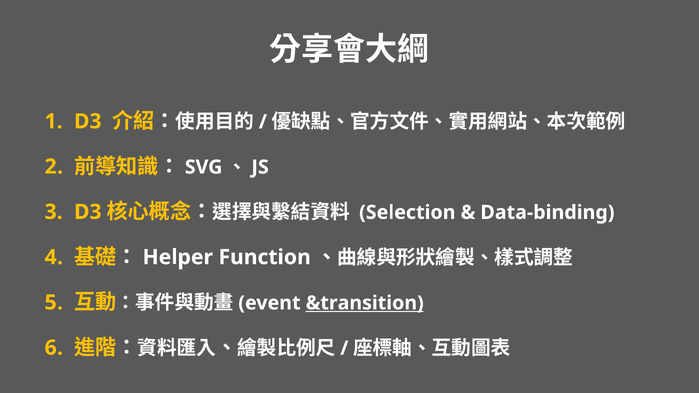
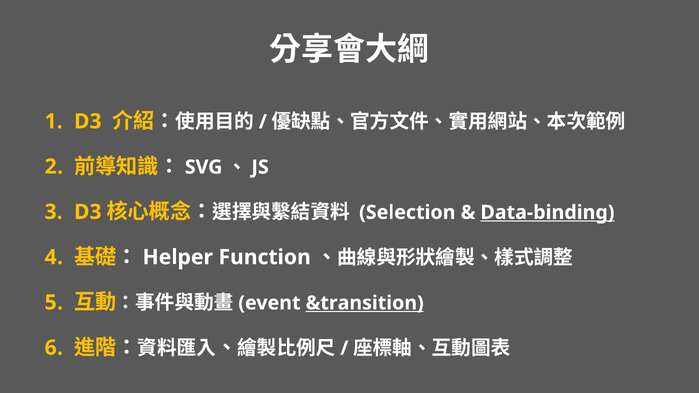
Data-binding underline: none -> present (547, 213)
